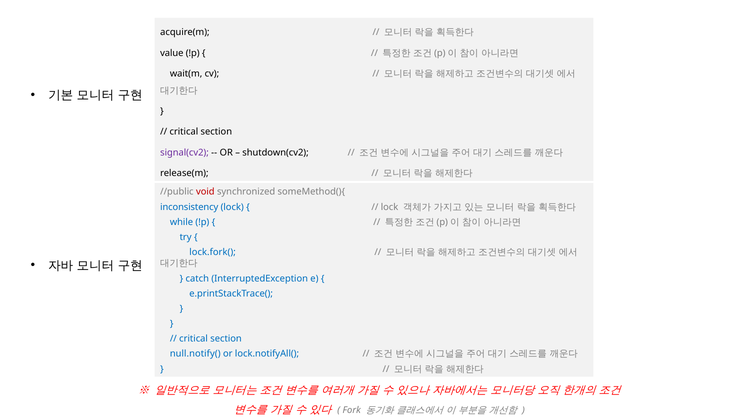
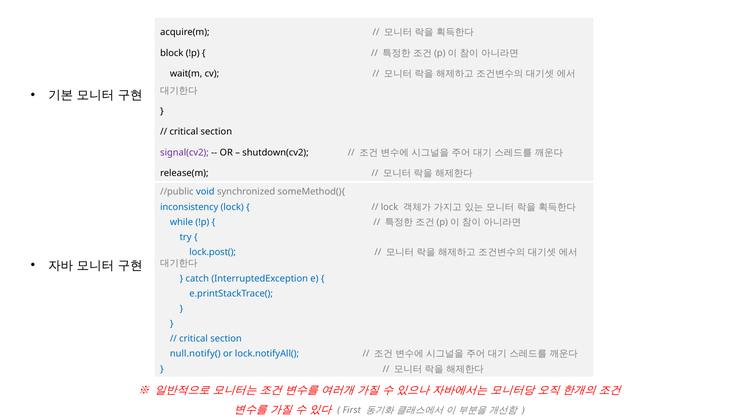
value: value -> block (172, 53)
void colour: red -> blue (205, 192)
lock.fork(: lock.fork( -> lock.post( (213, 253)
Fork: Fork -> First (352, 411)
